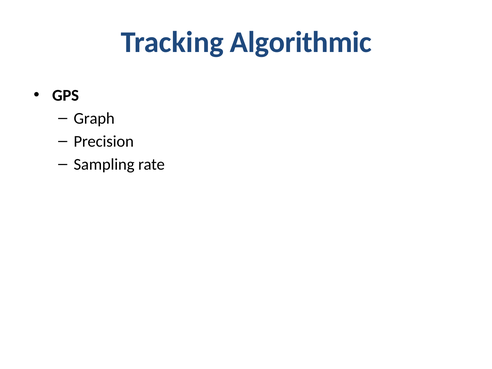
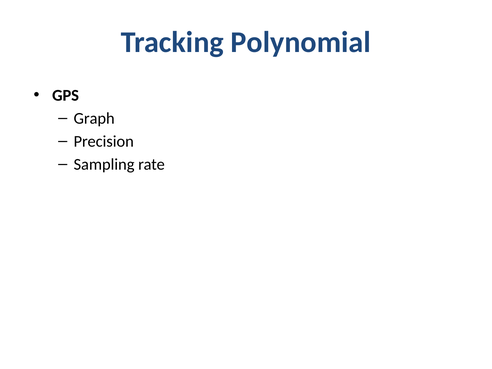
Algorithmic: Algorithmic -> Polynomial (301, 42)
